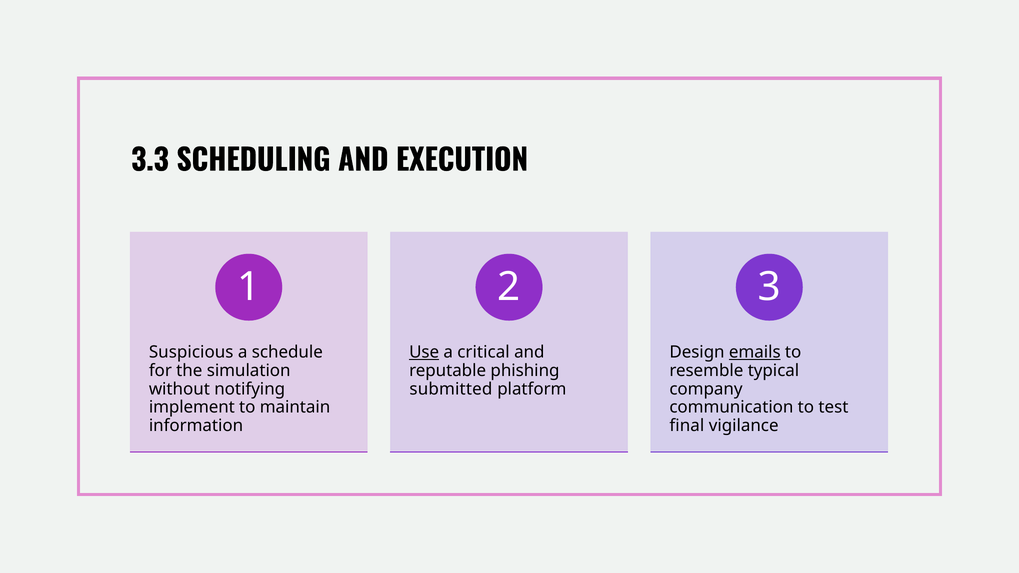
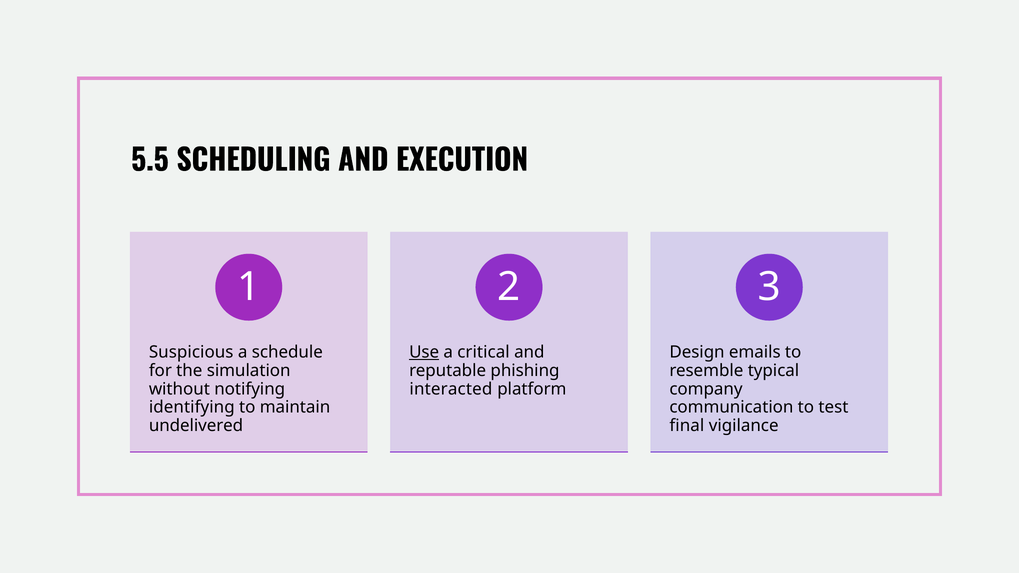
3.3: 3.3 -> 5.5 (150, 161)
emails underline: present -> none (755, 353)
submitted: submitted -> interacted (451, 389)
implement: implement -> identifying (192, 407)
information: information -> undelivered (196, 426)
